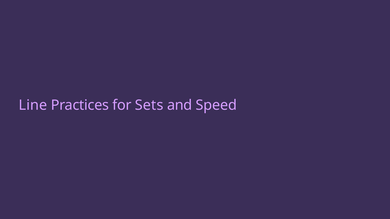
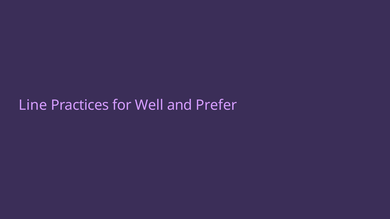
Sets: Sets -> Well (149, 105)
Speed: Speed -> Prefer (216, 105)
